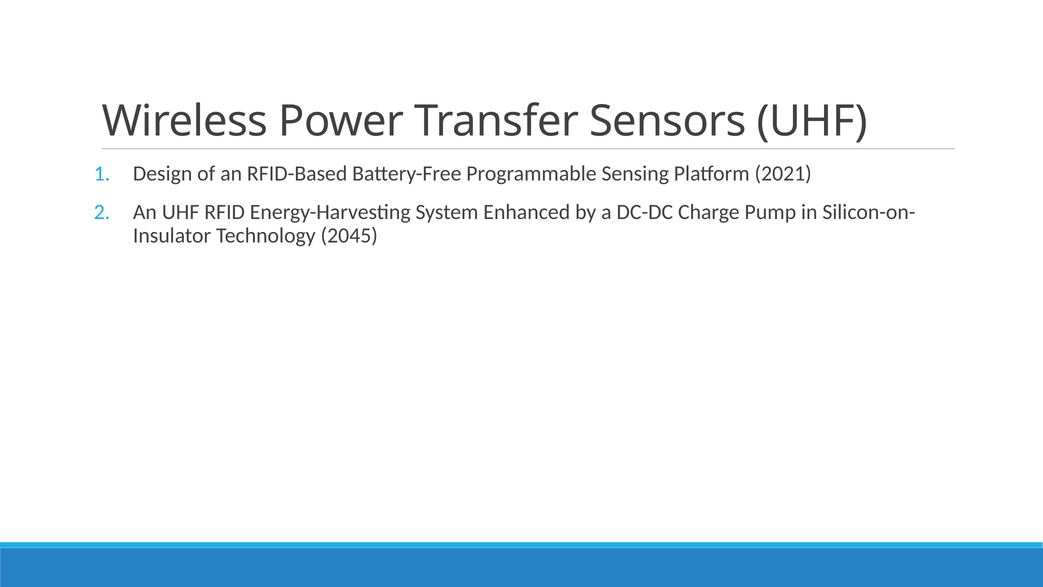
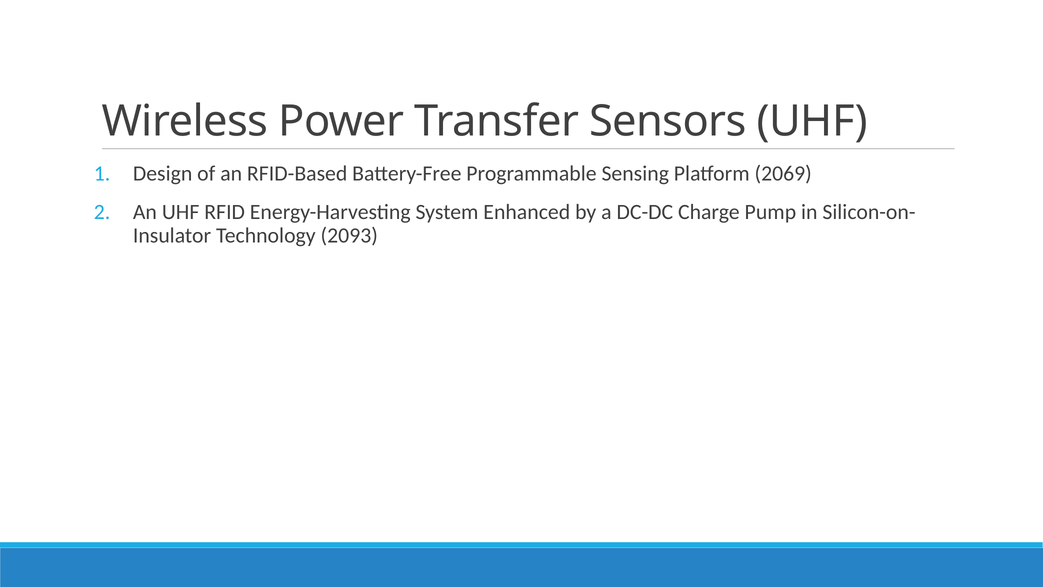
2021: 2021 -> 2069 (783, 173)
2045: 2045 -> 2093 (349, 236)
